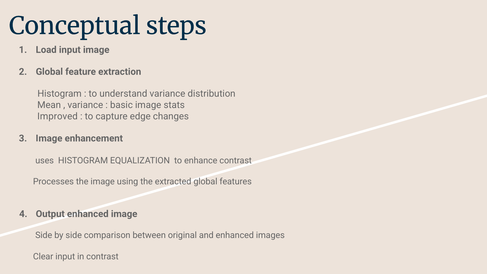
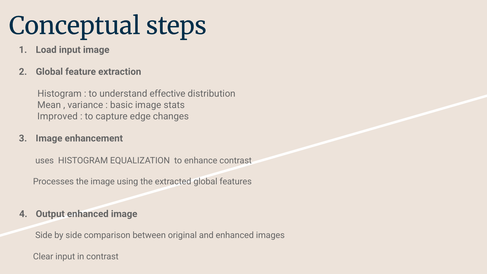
understand variance: variance -> effective (168, 94)
